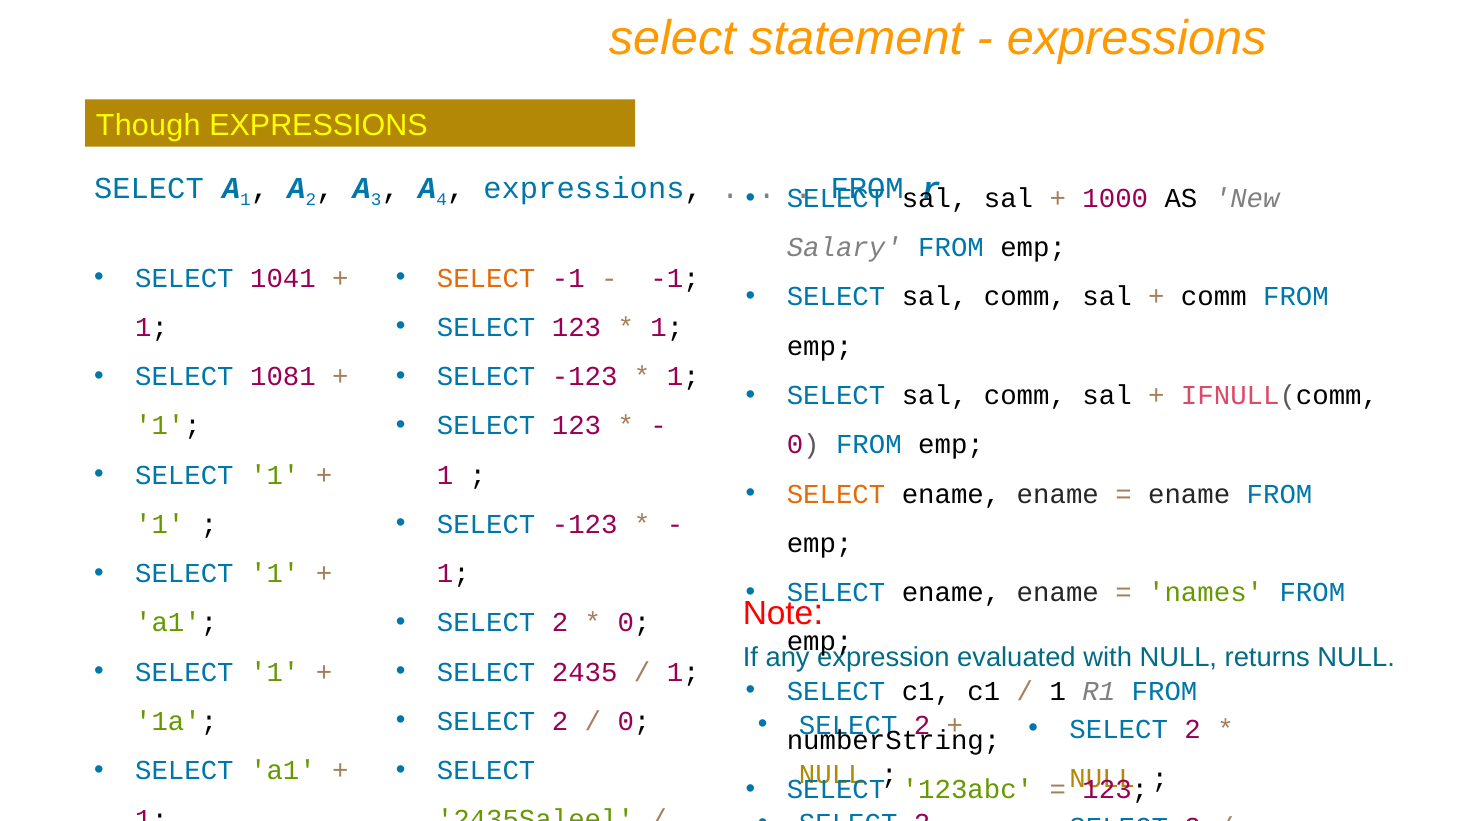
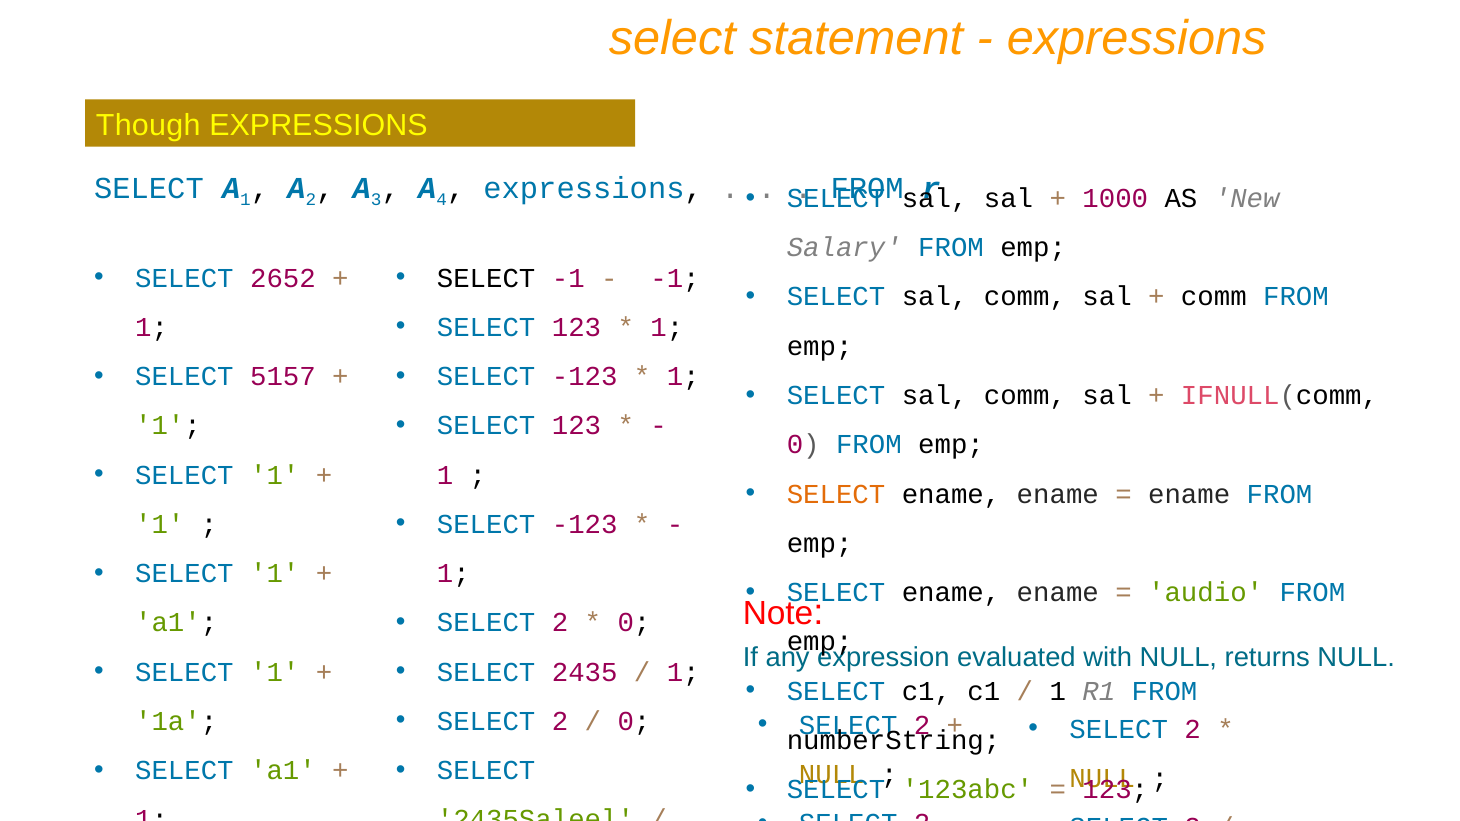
1041: 1041 -> 2652 (283, 278)
SELECT colour: orange -> black (486, 278)
1081: 1081 -> 5157 (283, 377)
names: names -> audio (1206, 593)
